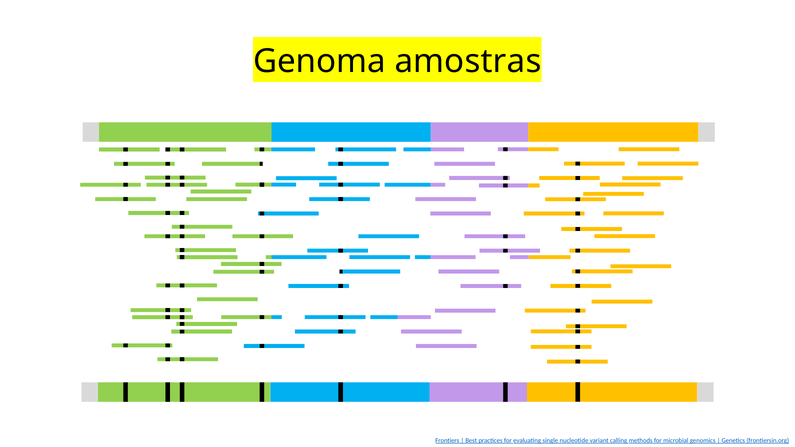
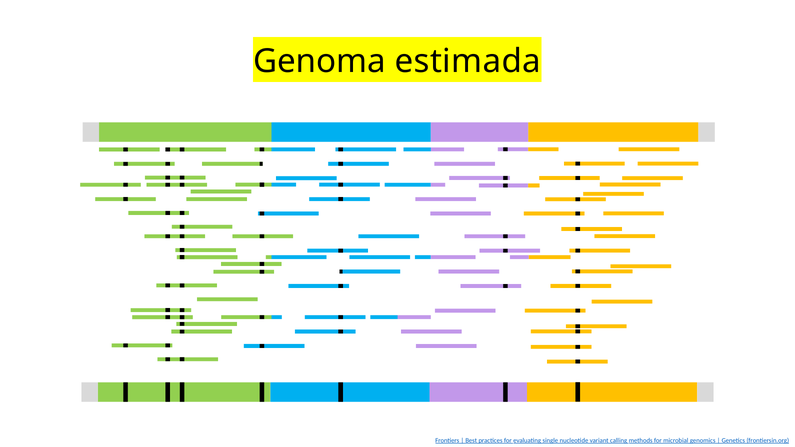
amostras: amostras -> estimada (468, 62)
